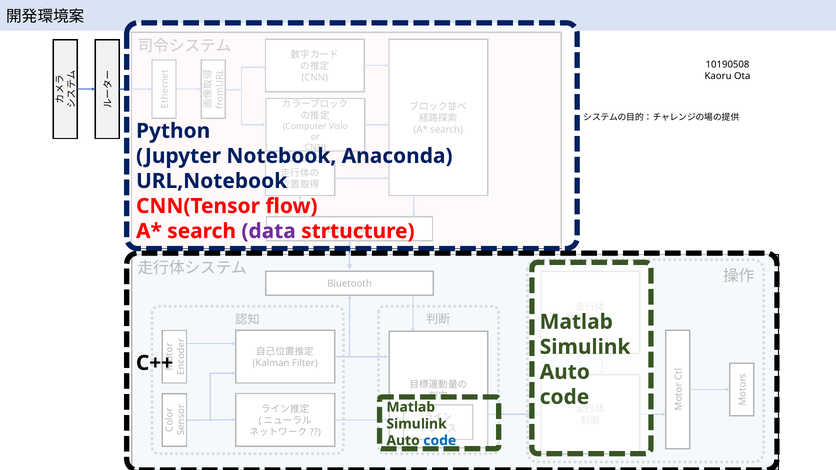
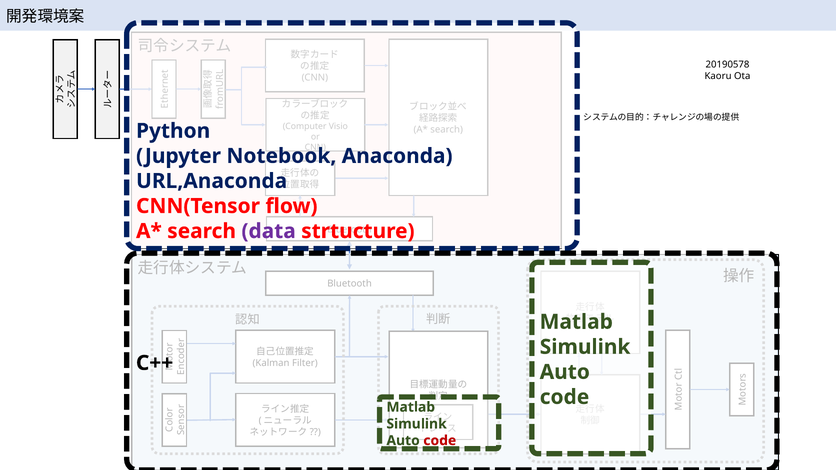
10190508: 10190508 -> 20190578 (728, 65)
URL,Notebook: URL,Notebook -> URL,Anaconda (212, 181)
code colour: blue -> red (440, 441)
